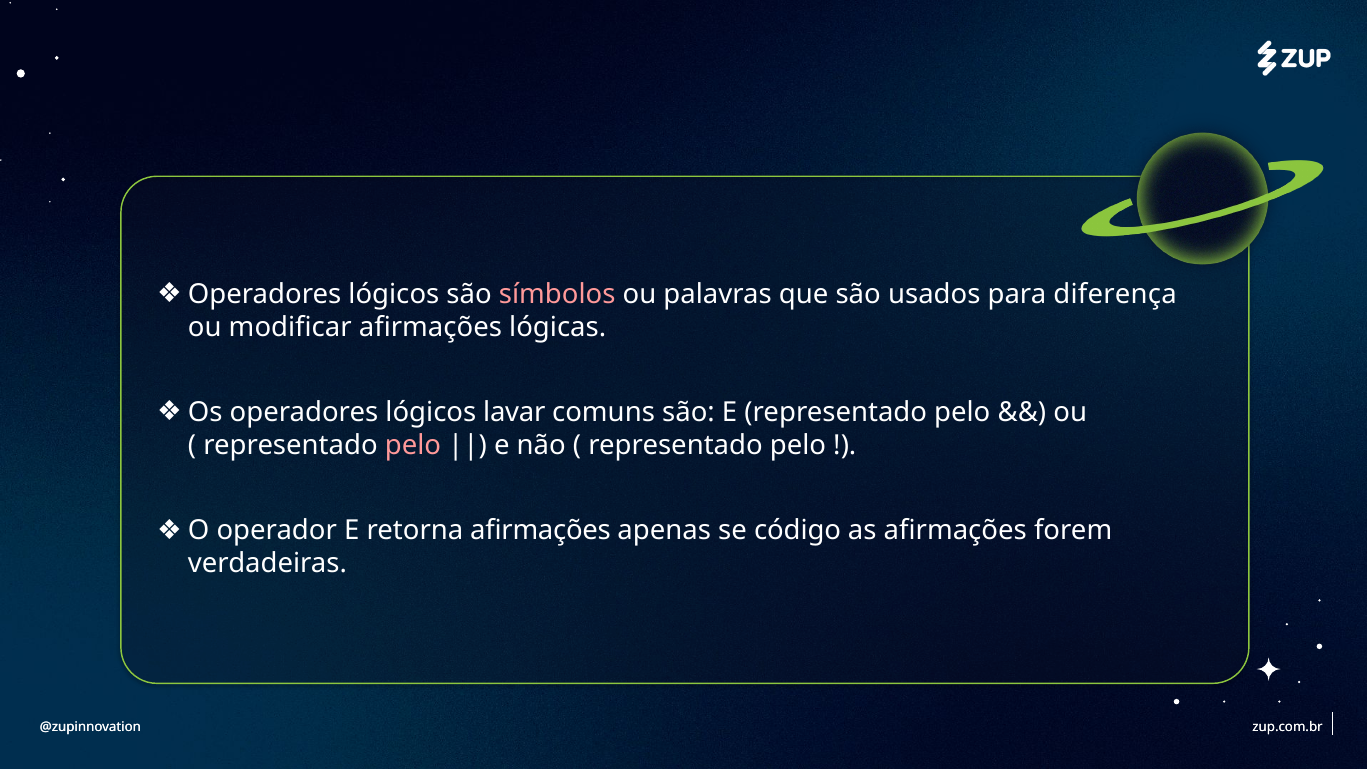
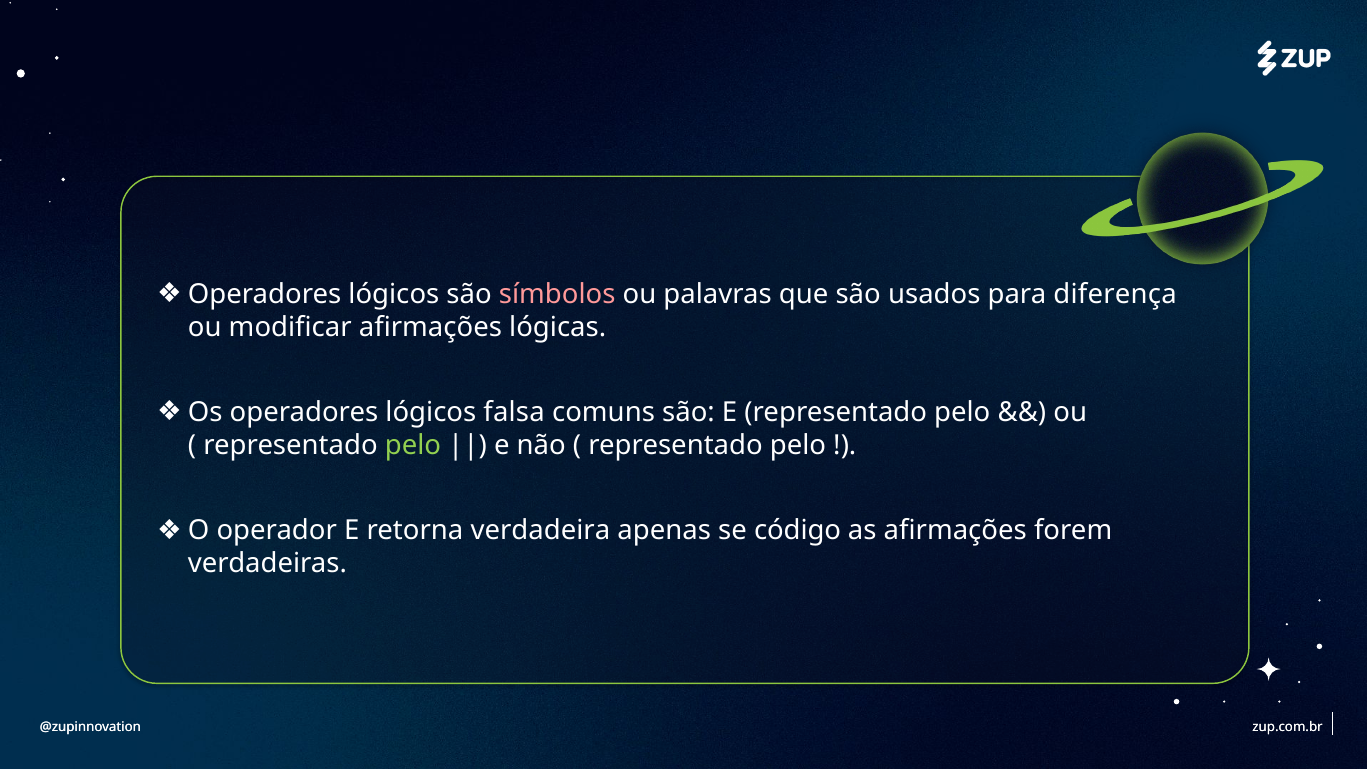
lavar: lavar -> falsa (514, 412)
pelo colour: pink -> light green (413, 445)
retorna afirmações: afirmações -> verdadeira (540, 530)
